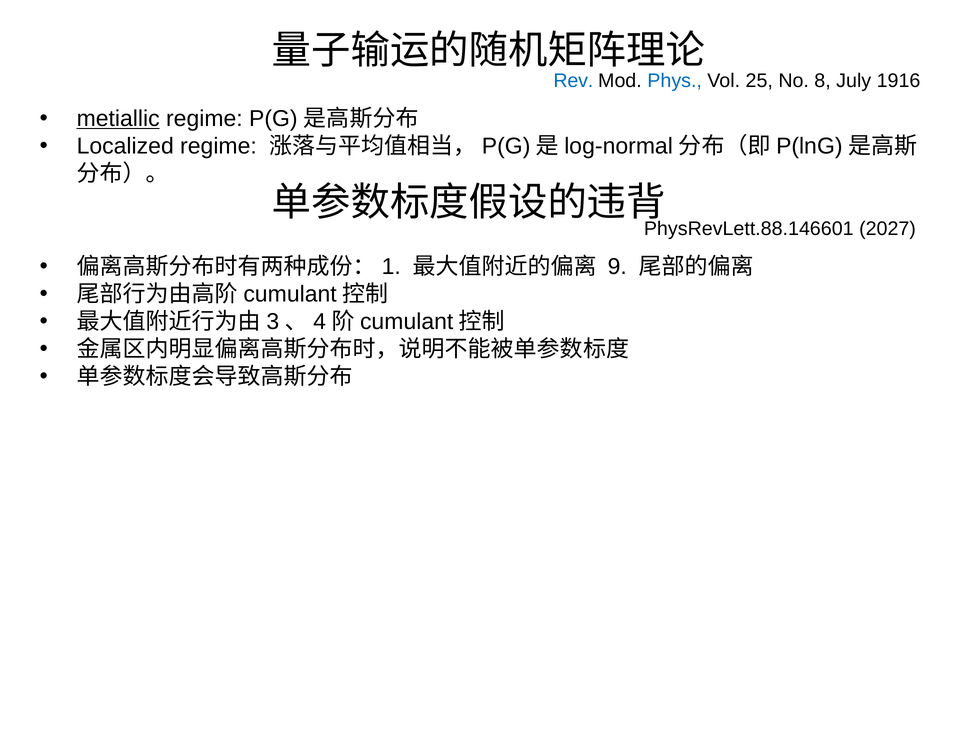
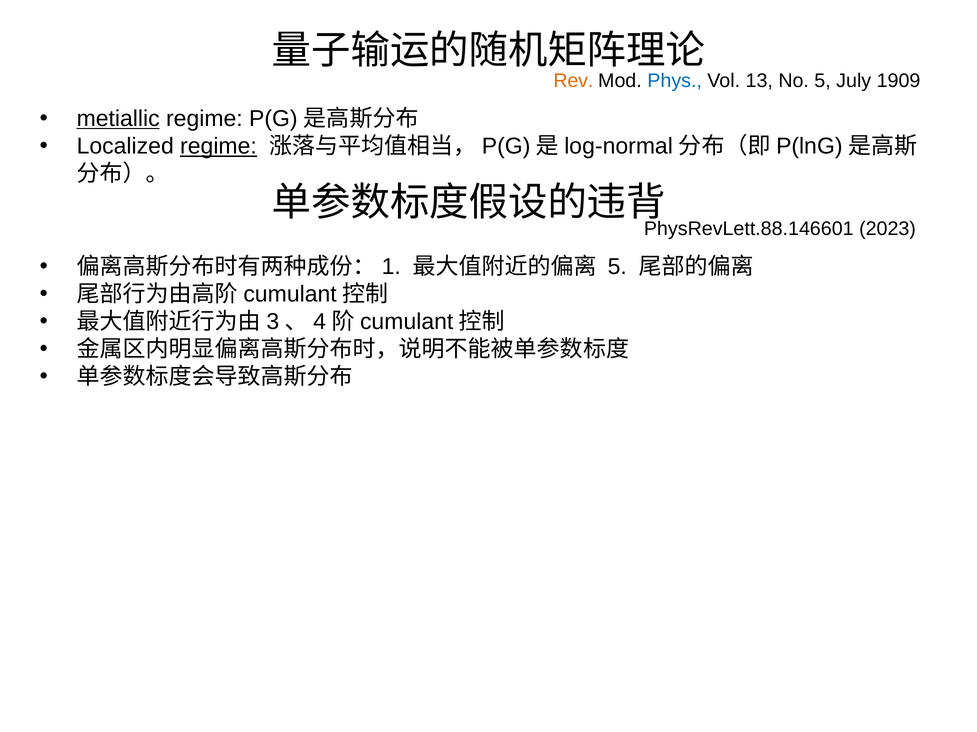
Rev colour: blue -> orange (573, 81)
25: 25 -> 13 (759, 81)
No 8: 8 -> 5 (823, 81)
1916: 1916 -> 1909 (899, 81)
regime underline: none -> present (218, 146)
2027: 2027 -> 2023 (888, 229)
9: 9 -> 5 (617, 267)
